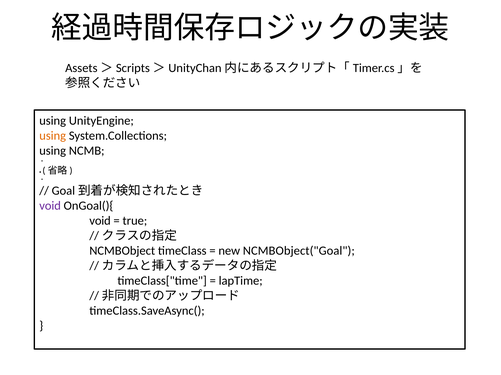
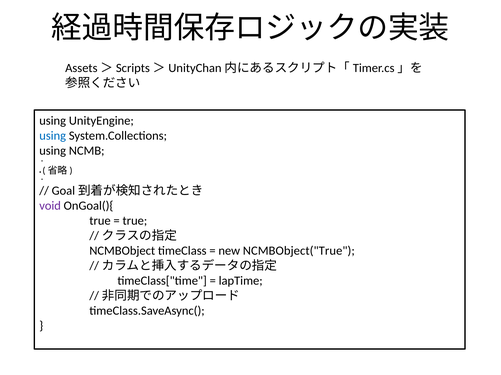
using colour: orange -> blue (53, 136)
void: void -> true (100, 221)
NCMBObject("Goal: NCMBObject("Goal -> NCMBObject("True (299, 251)
